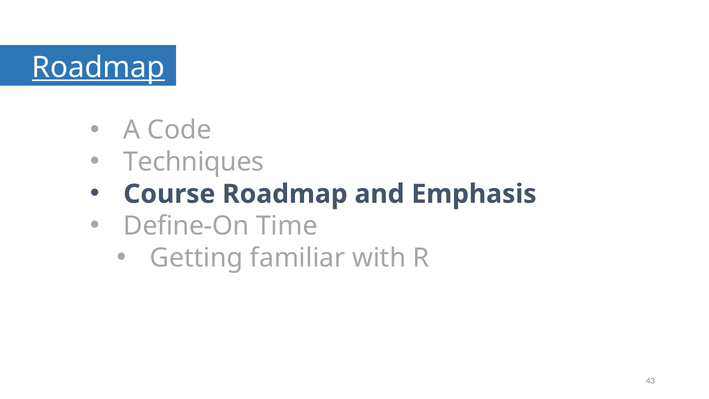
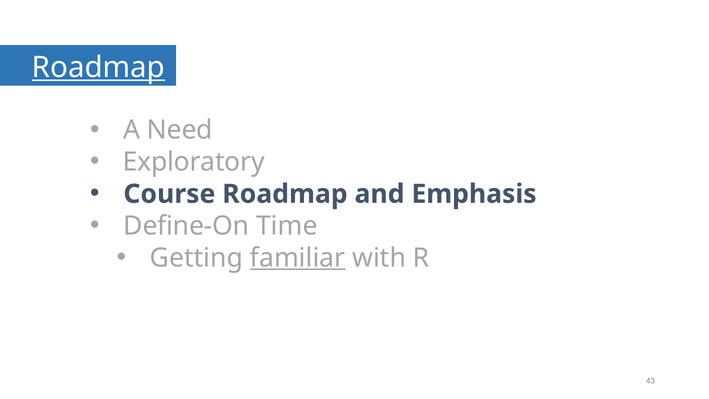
Code: Code -> Need (180, 130)
Techniques: Techniques -> Exploratory (194, 162)
familiar underline: none -> present (298, 258)
